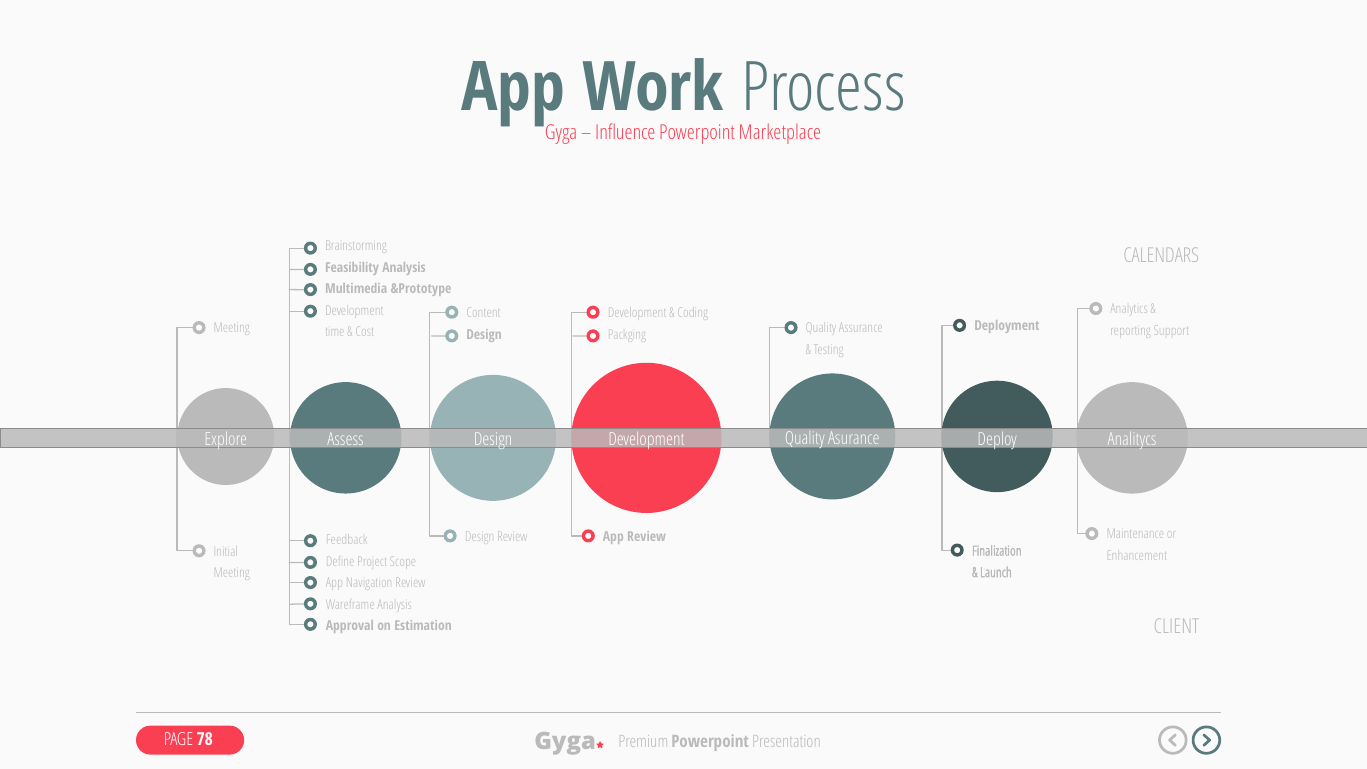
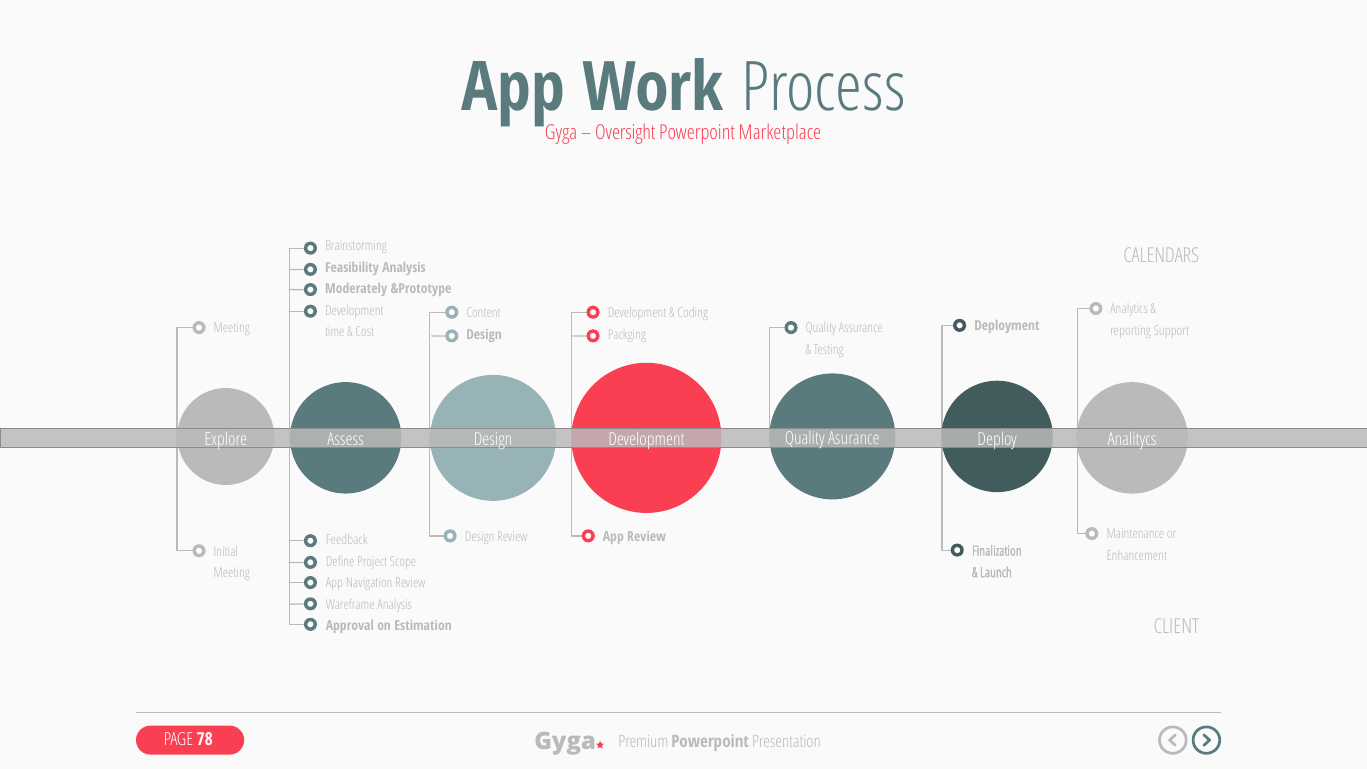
Influence: Influence -> Oversight (625, 133)
Multimedia: Multimedia -> Moderately (356, 289)
